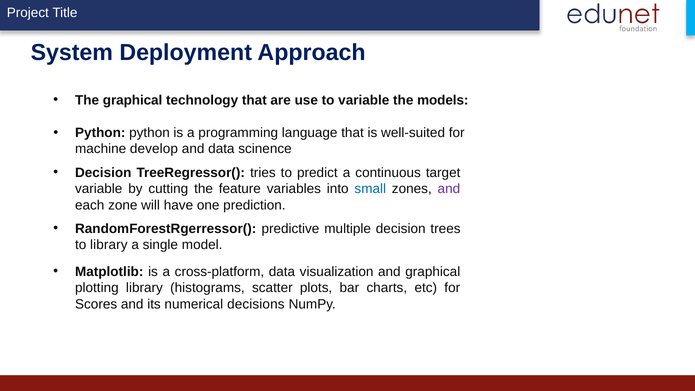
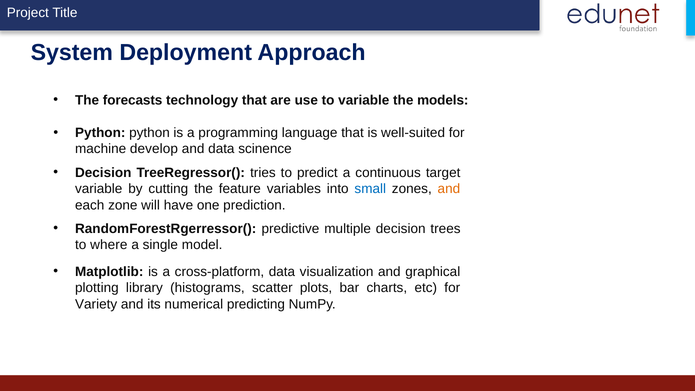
The graphical: graphical -> forecasts (133, 100)
and colour: purple -> orange (449, 189)
to library: library -> where (109, 245)
Scores: Scores -> Variety (96, 304)
decisions: decisions -> predicting (256, 304)
